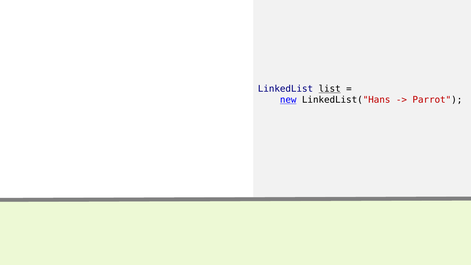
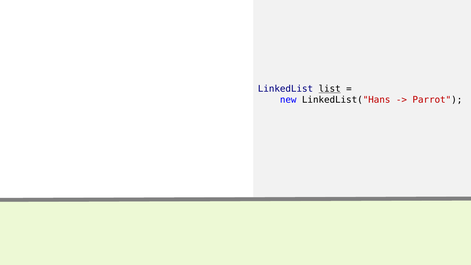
new underline: present -> none (288, 100)
